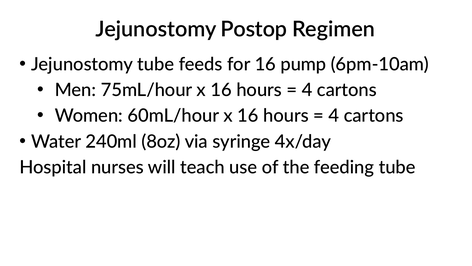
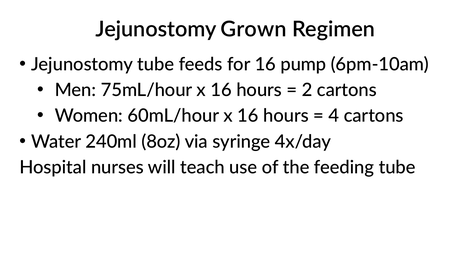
Postop: Postop -> Grown (254, 29)
4: 4 -> 2 (307, 90)
